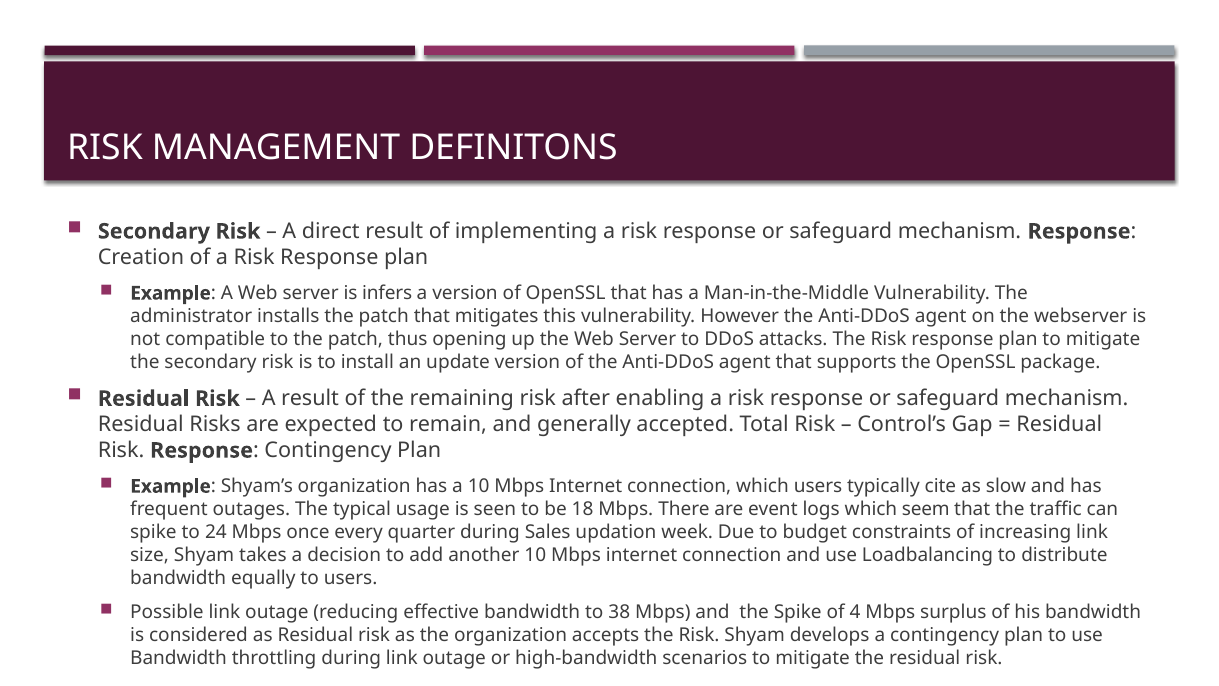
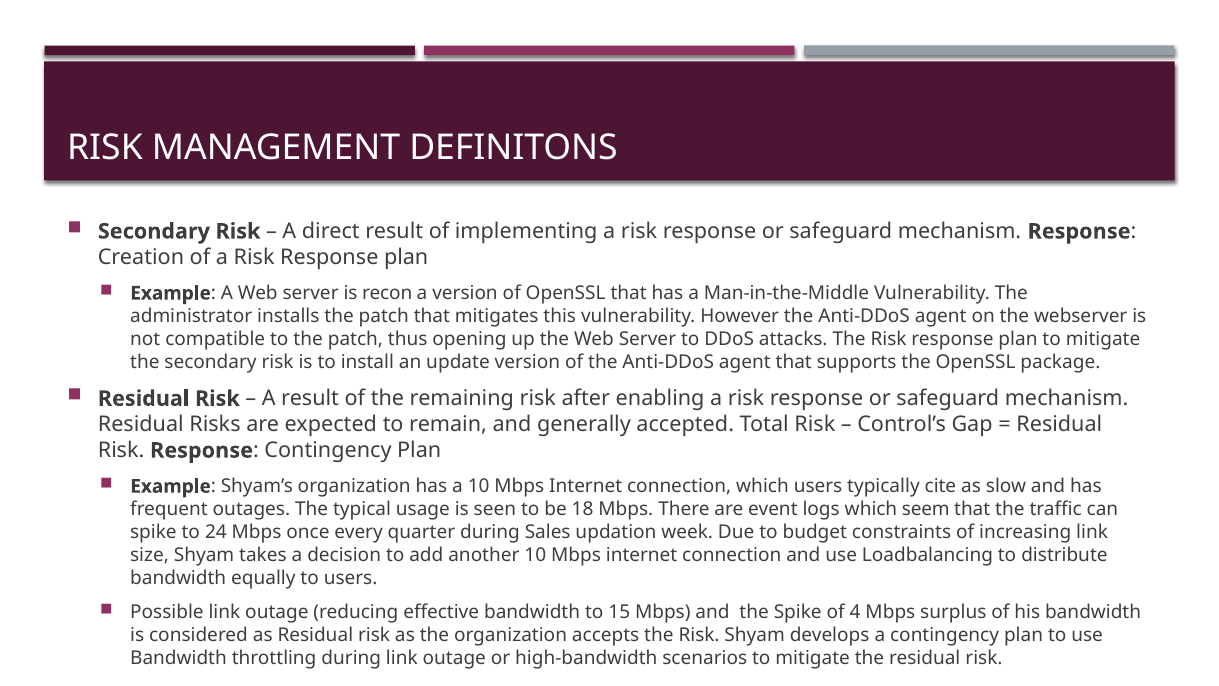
infers: infers -> recon (387, 293)
38: 38 -> 15 (619, 612)
